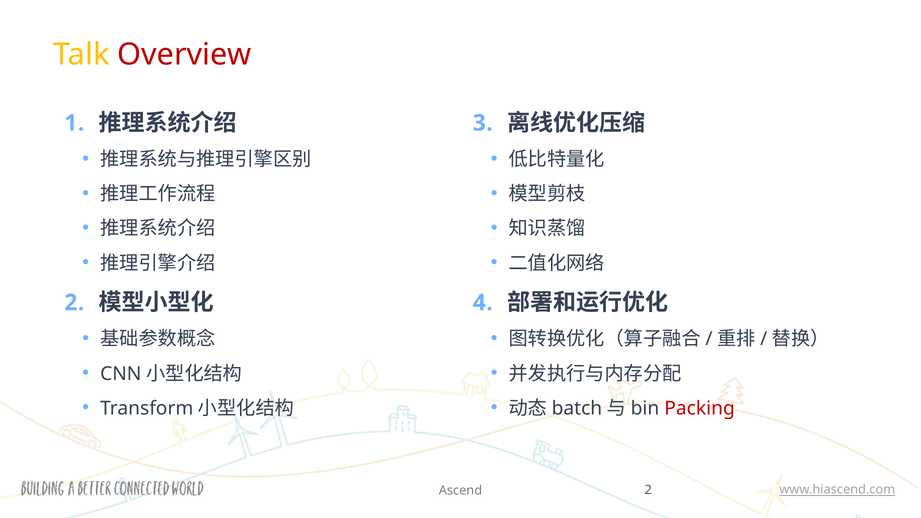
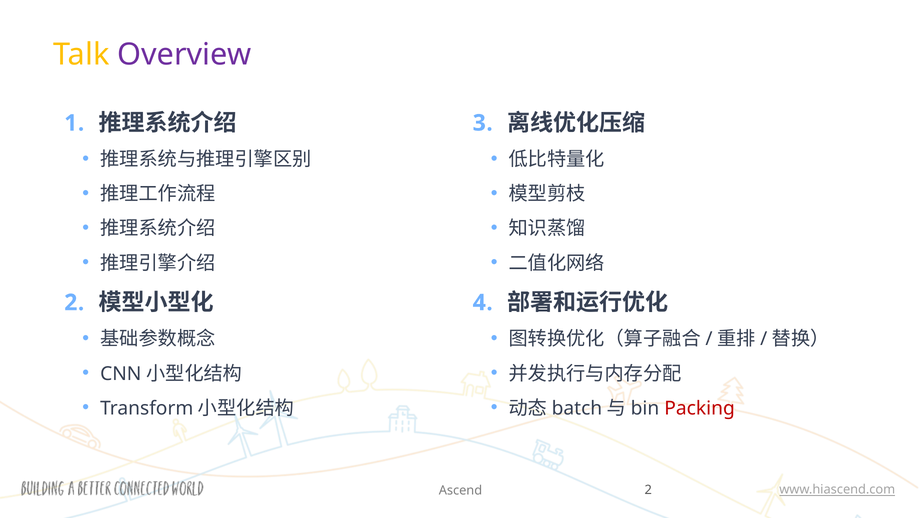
Overview colour: red -> purple (184, 55)
